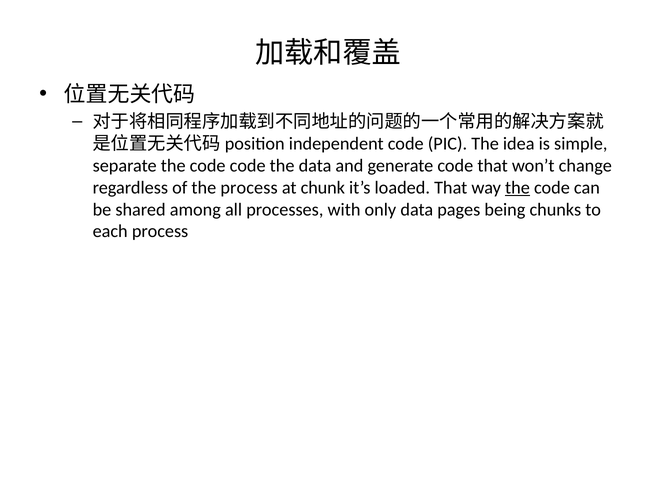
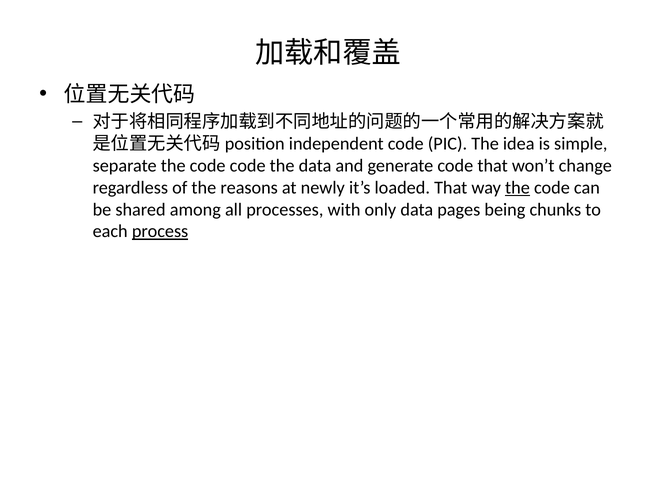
the process: process -> reasons (249, 188)
chunk: chunk -> newly (323, 188)
process underline: none -> present (160, 231)
